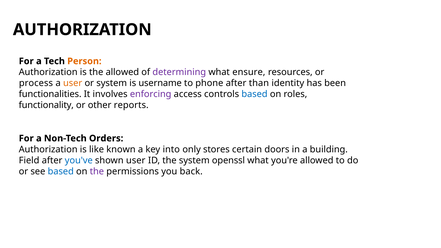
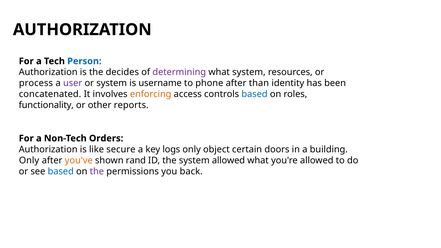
Person colour: orange -> blue (84, 61)
the allowed: allowed -> decides (122, 72)
what ensure: ensure -> system (249, 72)
user colour: orange -> purple (73, 83)
functionalities: functionalities -> concatenated (50, 94)
enforcing colour: purple -> orange (151, 94)
known: known -> secure (121, 149)
into: into -> logs (171, 149)
stores: stores -> object (216, 149)
Field: Field -> Only (29, 160)
you've colour: blue -> orange (79, 160)
shown user: user -> rand (136, 160)
system openssl: openssl -> allowed (228, 160)
